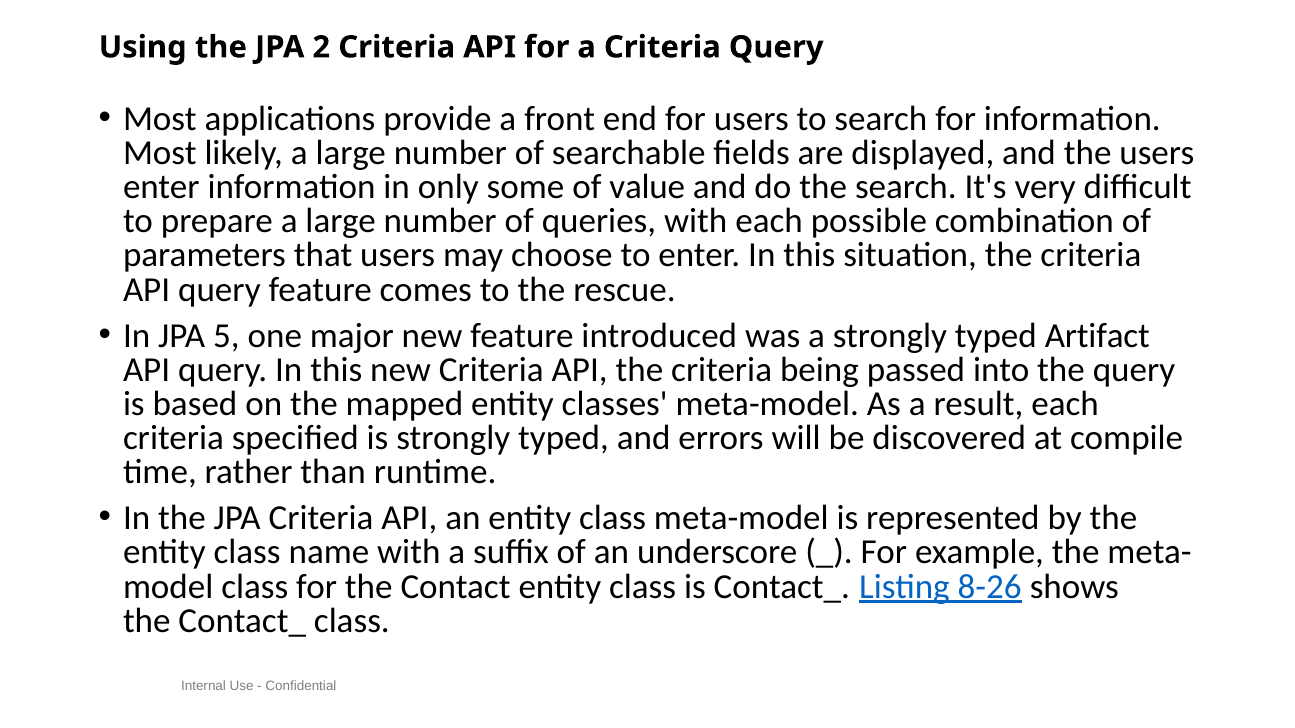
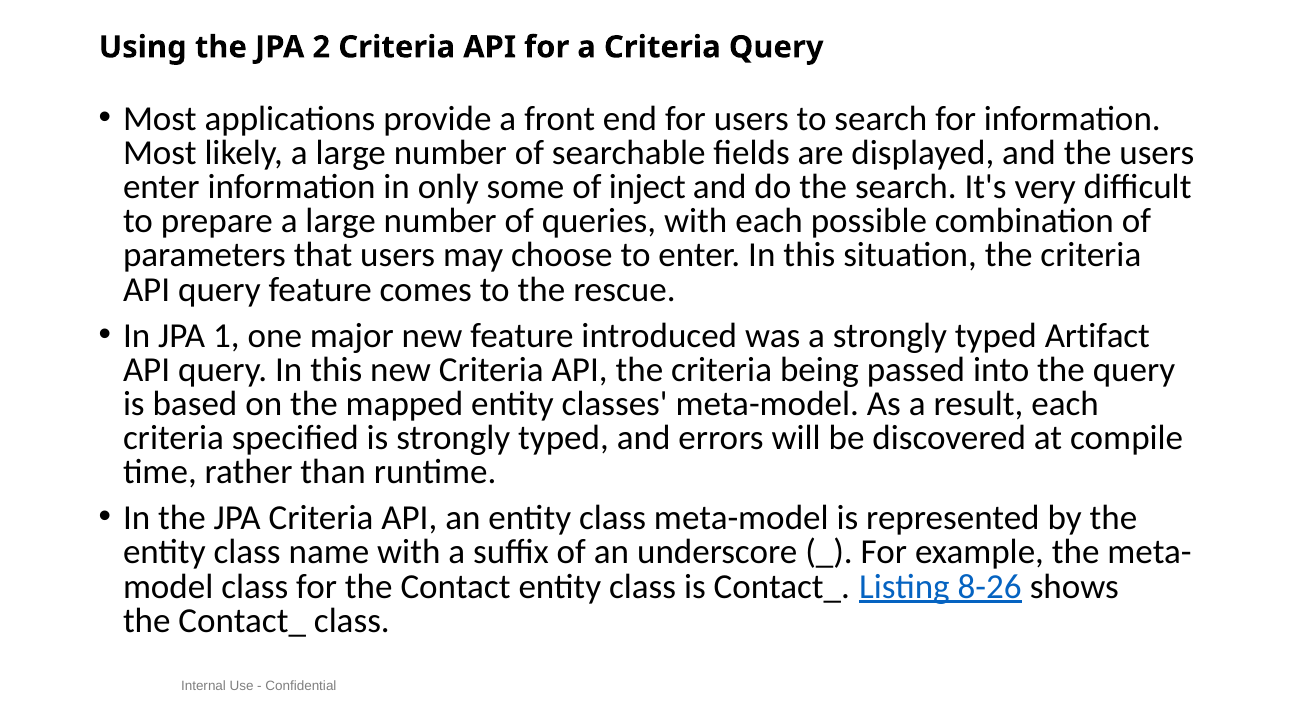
value: value -> inject (647, 187)
5: 5 -> 1 (226, 336)
